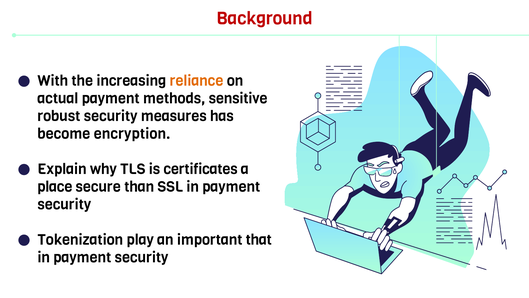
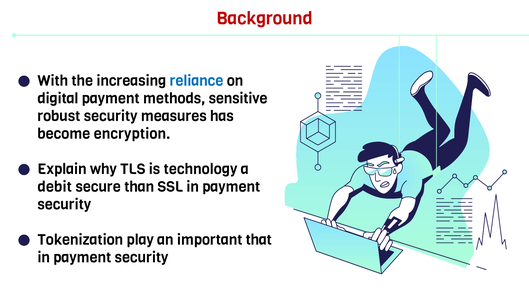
reliance colour: orange -> blue (197, 81)
actual: actual -> digital (58, 99)
certificates: certificates -> technology (200, 169)
place: place -> debit (55, 187)
